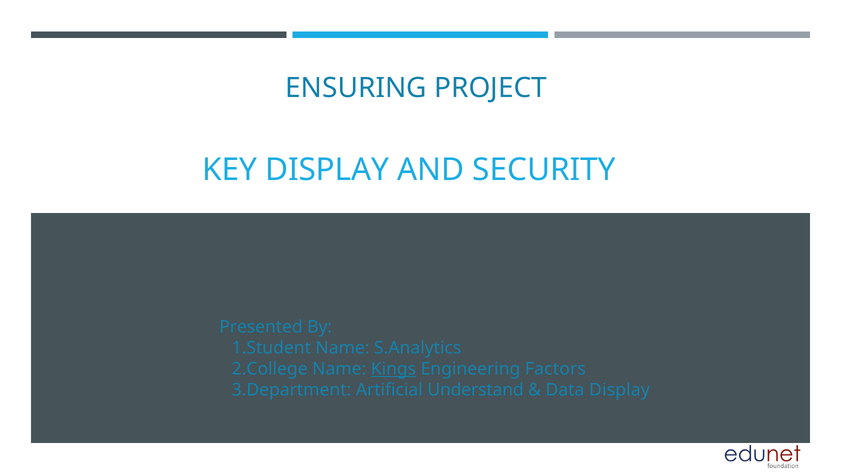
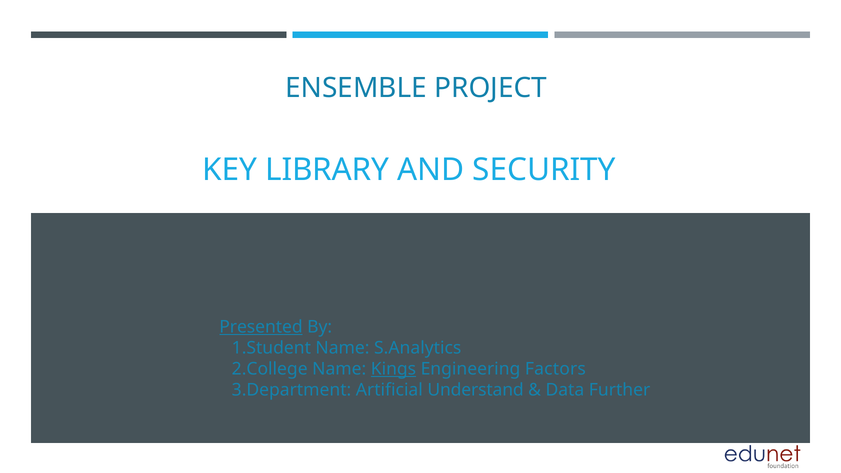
ENSURING: ENSURING -> ENSEMBLE (356, 88)
KEY DISPLAY: DISPLAY -> LIBRARY (327, 170)
Presented underline: none -> present (261, 327)
Data Display: Display -> Further (620, 390)
